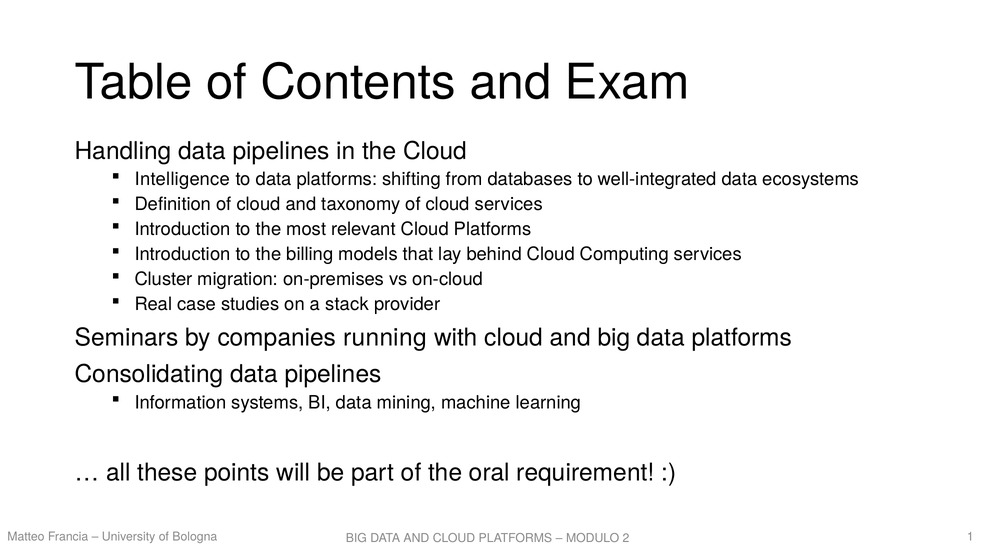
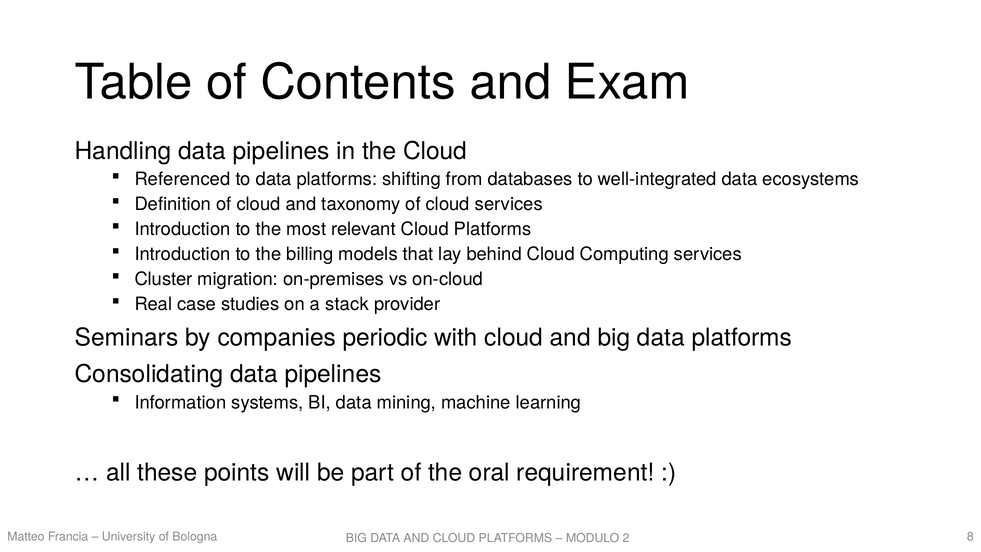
Intelligence: Intelligence -> Referenced (182, 179)
running: running -> periodic (385, 337)
1: 1 -> 8 (970, 537)
